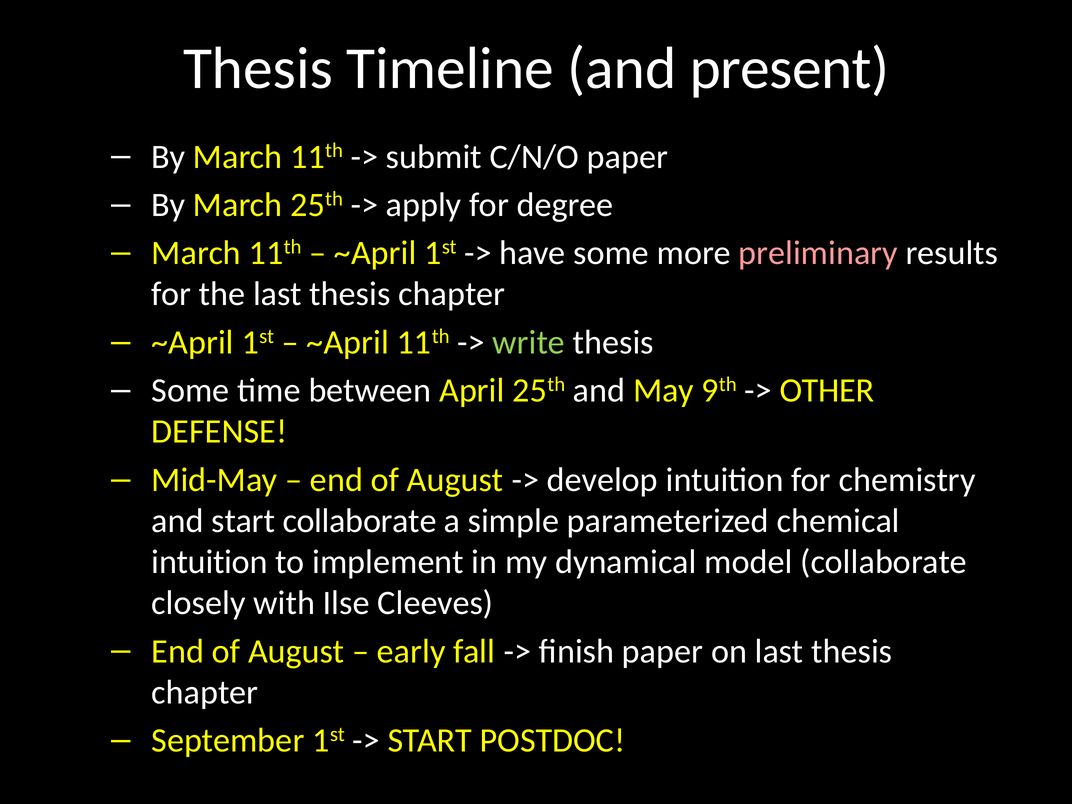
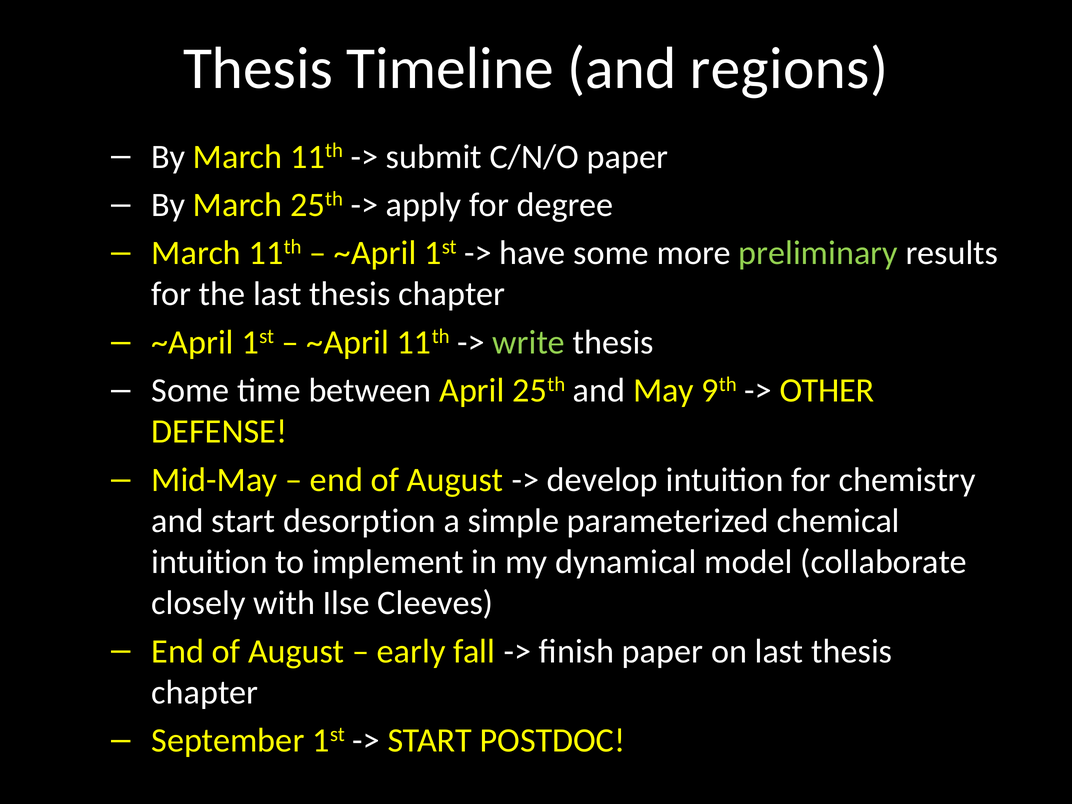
present: present -> regions (789, 69)
preliminary colour: pink -> light green (818, 253)
start collaborate: collaborate -> desorption (359, 521)
